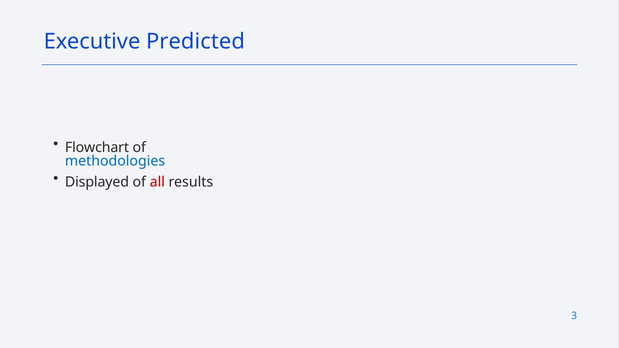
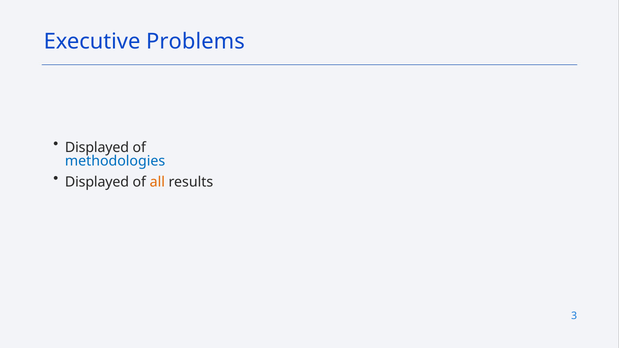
Predicted: Predicted -> Problems (195, 41)
Flowchart: Flowchart -> Displayed (97, 148)
all colour: red -> orange (157, 182)
